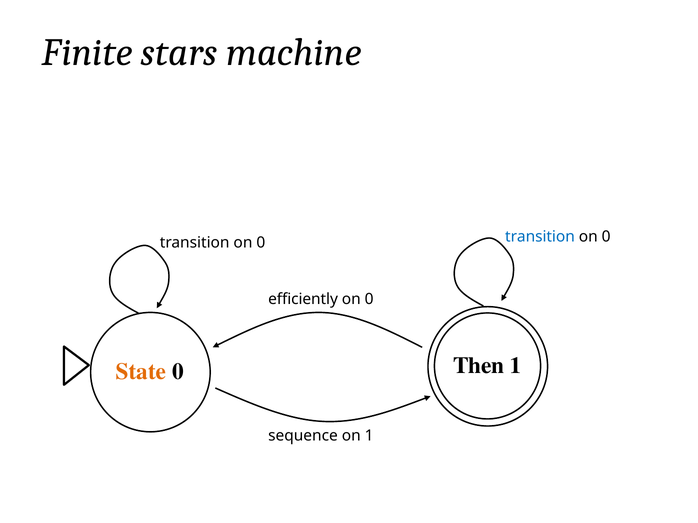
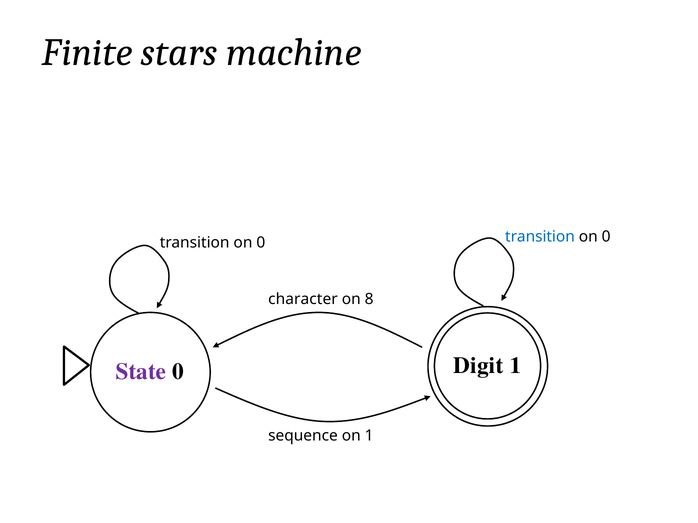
efficiently: efficiently -> character (303, 299)
0: 0 -> 8 (369, 299)
Then: Then -> Digit (478, 366)
State colour: orange -> purple (141, 372)
